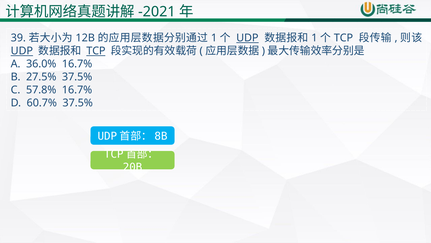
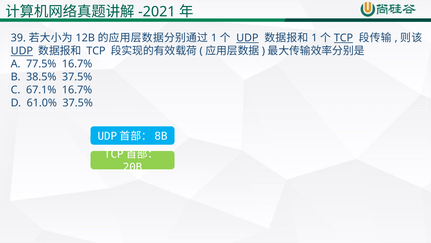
TCP underline: none -> present (343, 38)
TCP underline: present -> none (96, 51)
36.0%: 36.0% -> 77.5% (41, 64)
27.5%: 27.5% -> 38.5% (41, 77)
57.8%: 57.8% -> 67.1% (41, 90)
60.7%: 60.7% -> 61.0% (42, 103)
